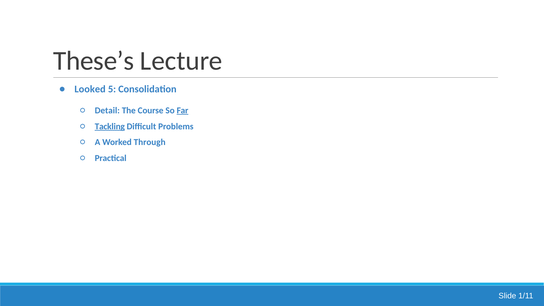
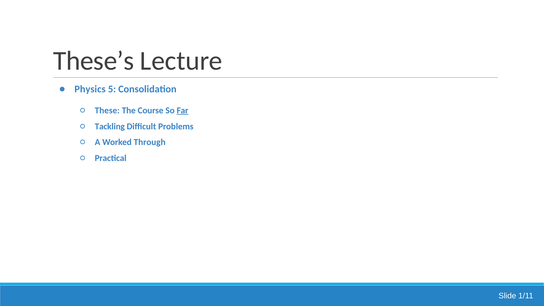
Looked: Looked -> Physics (90, 89)
Detail: Detail -> These (107, 111)
Tackling underline: present -> none (110, 126)
